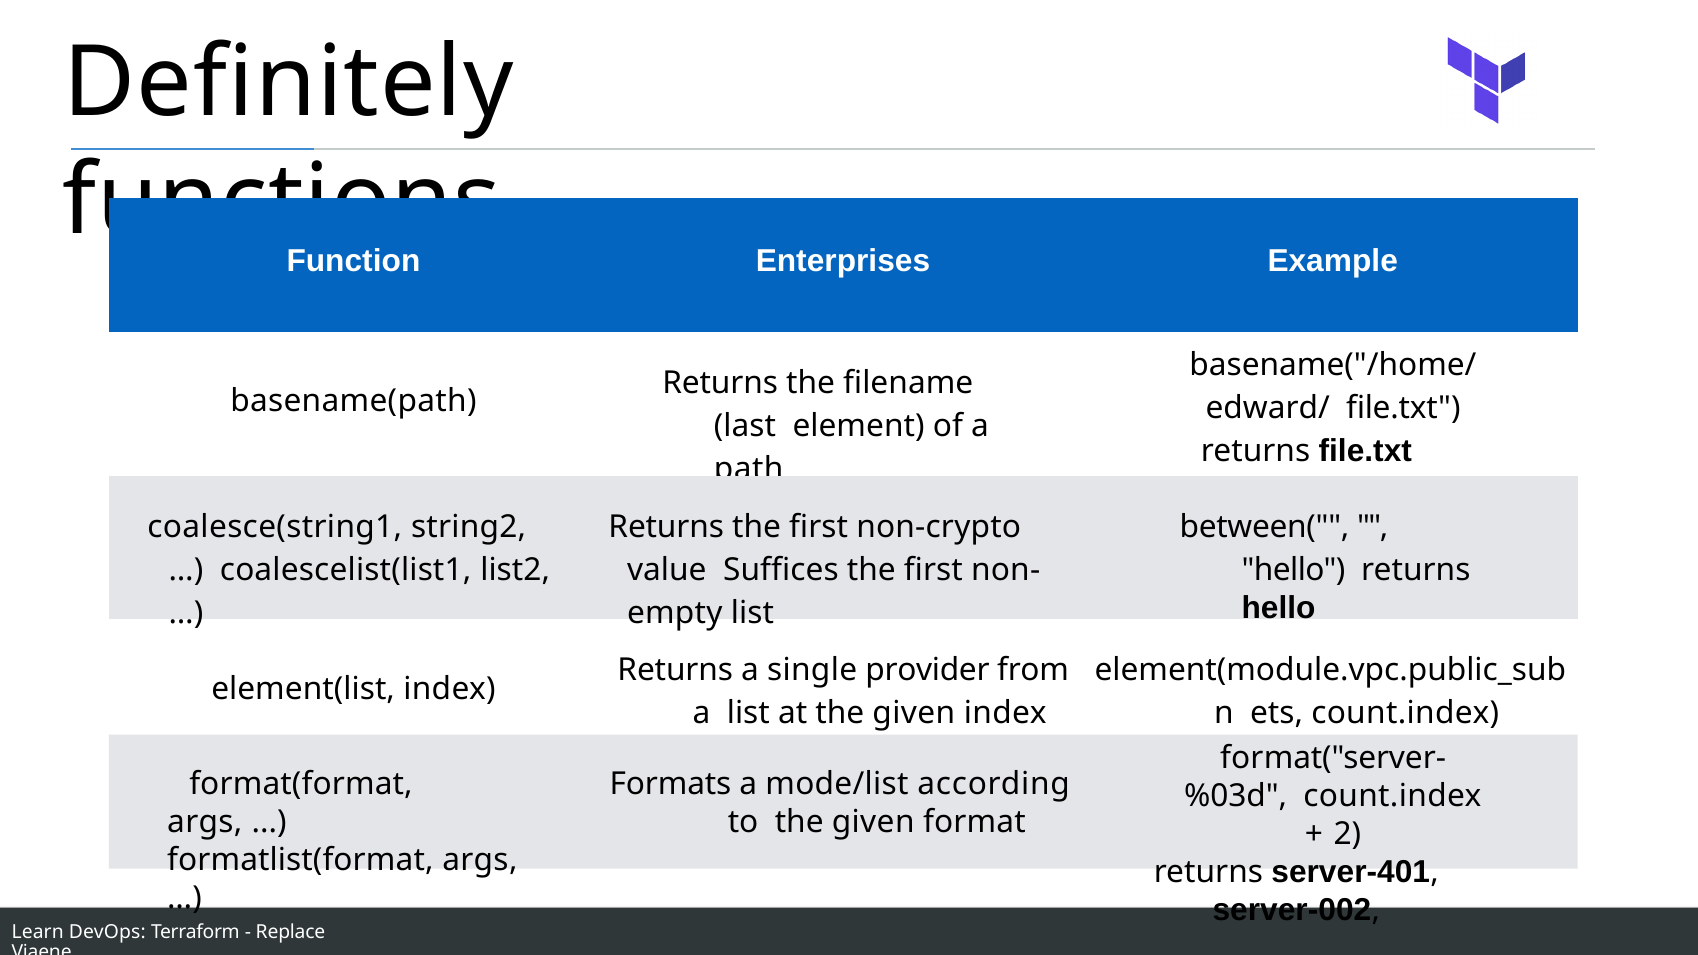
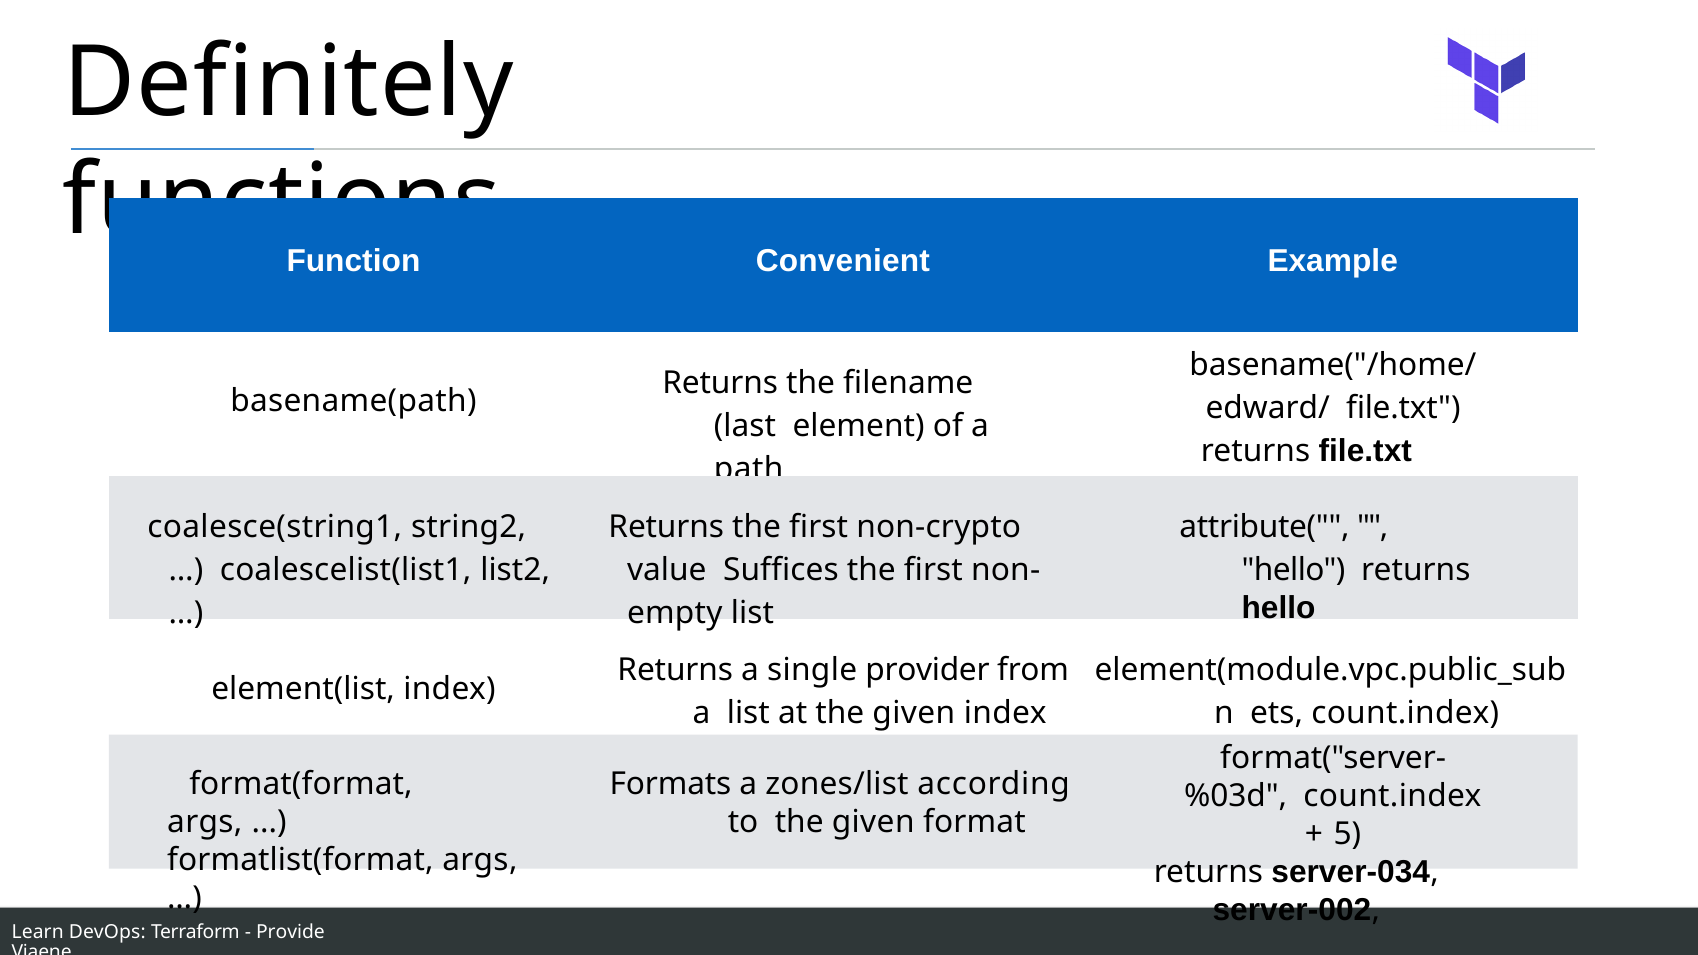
Enterprises: Enterprises -> Convenient (843, 262)
between(: between( -> attribute( (1265, 527)
mode/list: mode/list -> zones/list (837, 784)
2: 2 -> 5 (1347, 834)
server-401: server-401 -> server-034 (1351, 873)
Replace: Replace -> Provide (290, 932)
